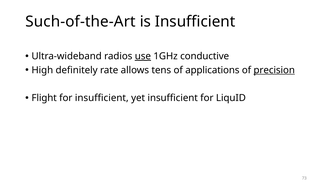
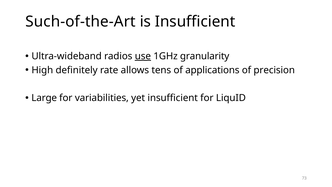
conductive: conductive -> granularity (205, 56)
precision underline: present -> none (274, 70)
Flight: Flight -> Large (44, 98)
for insufficient: insufficient -> variabilities (102, 98)
